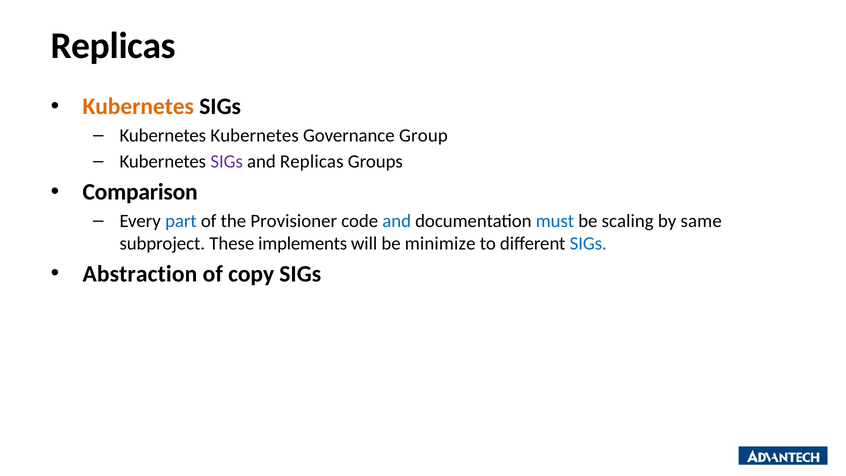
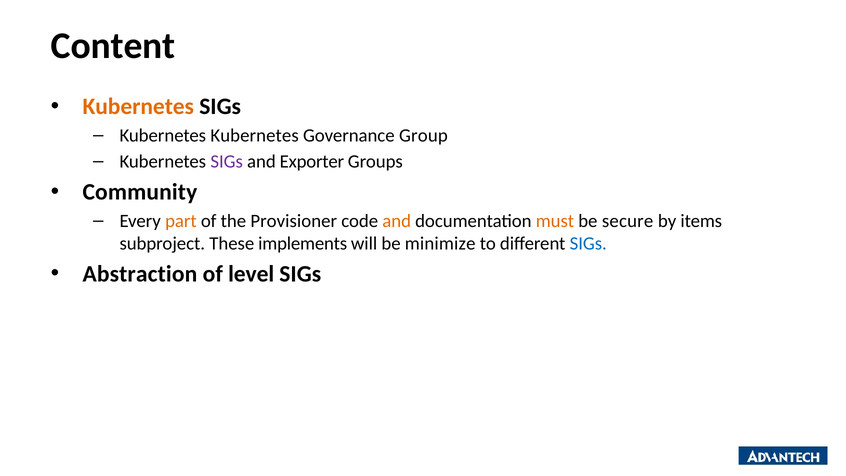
Replicas: Replicas -> Content (113, 46)
and Replicas: Replicas -> Exporter (312, 162)
Comparison: Comparison -> Community (140, 192)
part colour: blue -> orange (181, 221)
and colour: blue -> orange (397, 221)
must colour: blue -> orange (555, 221)
scaling: scaling -> secure (628, 221)
same: same -> items (701, 221)
copy: copy -> level (251, 274)
